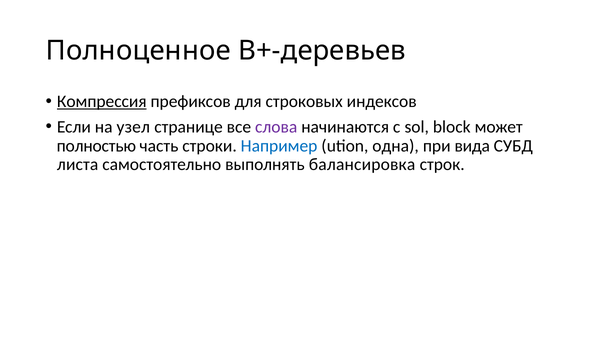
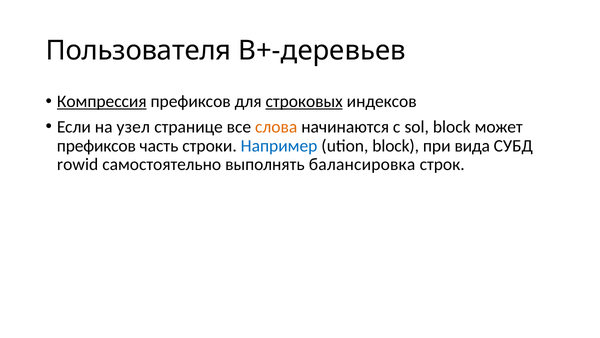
Полноценное: Полноценное -> Пользователя (139, 50)
строковых underline: none -> present (304, 101)
слова colour: purple -> orange (276, 127)
полностью: полностью -> префиксов (96, 146)
ution одна: одна -> block (396, 146)
листа: листа -> rowid (78, 164)
